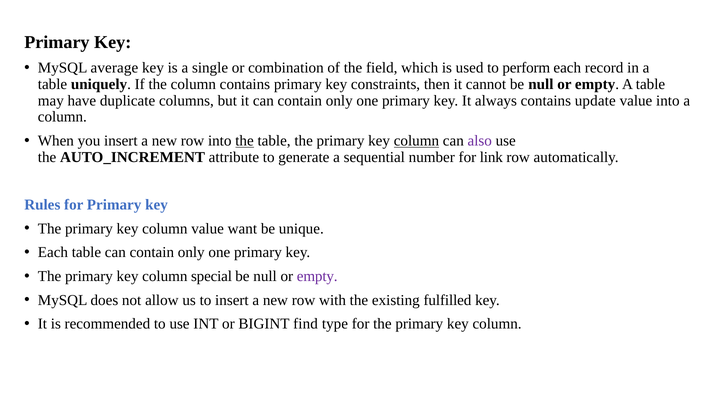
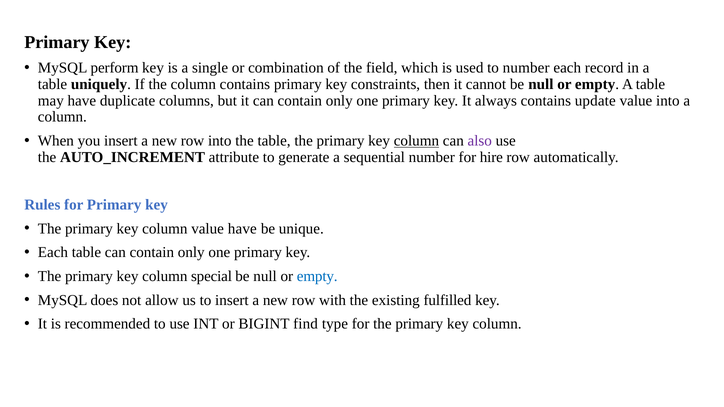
average: average -> perform (115, 68)
to perform: perform -> number (526, 68)
the underline: present -> none (245, 141)
link: link -> hire (491, 157)
value want: want -> have (242, 229)
empty colour: purple -> blue (317, 276)
